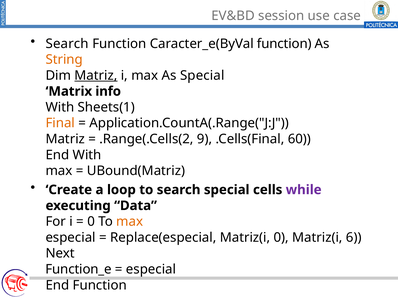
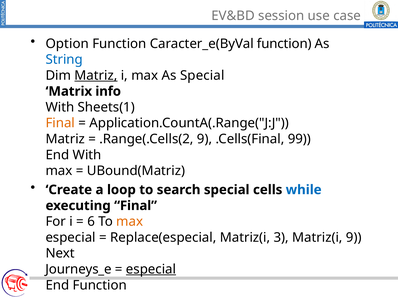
Search: Search -> Option (67, 44)
String colour: orange -> blue (64, 60)
60: 60 -> 99 (299, 139)
while colour: purple -> blue (304, 190)
executing Data: Data -> Final (136, 206)
0: 0 -> 6 (91, 222)
Matriz(i 0: 0 -> 3 (281, 238)
Matriz(i 6: 6 -> 9 (354, 238)
Function_e: Function_e -> Journeys_e (79, 270)
especial underline: none -> present (151, 270)
